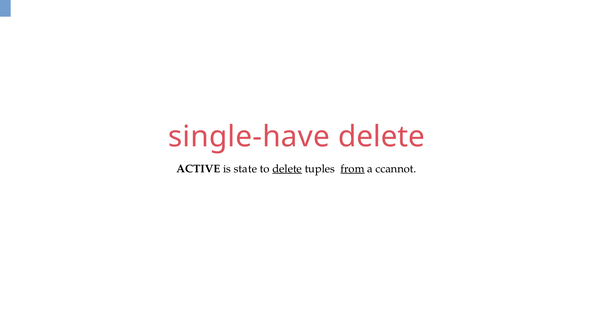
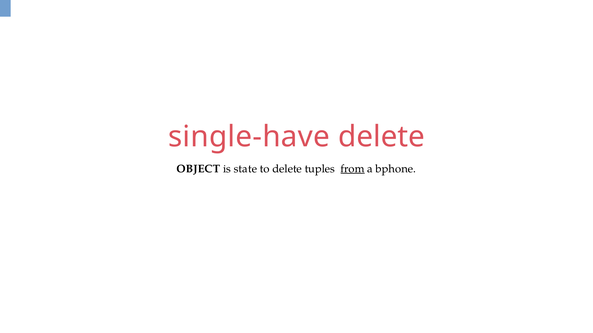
ACTIVE: ACTIVE -> OBJECT (198, 169)
delete underline: present -> none (287, 169)
ccannot: ccannot -> bphone (396, 169)
